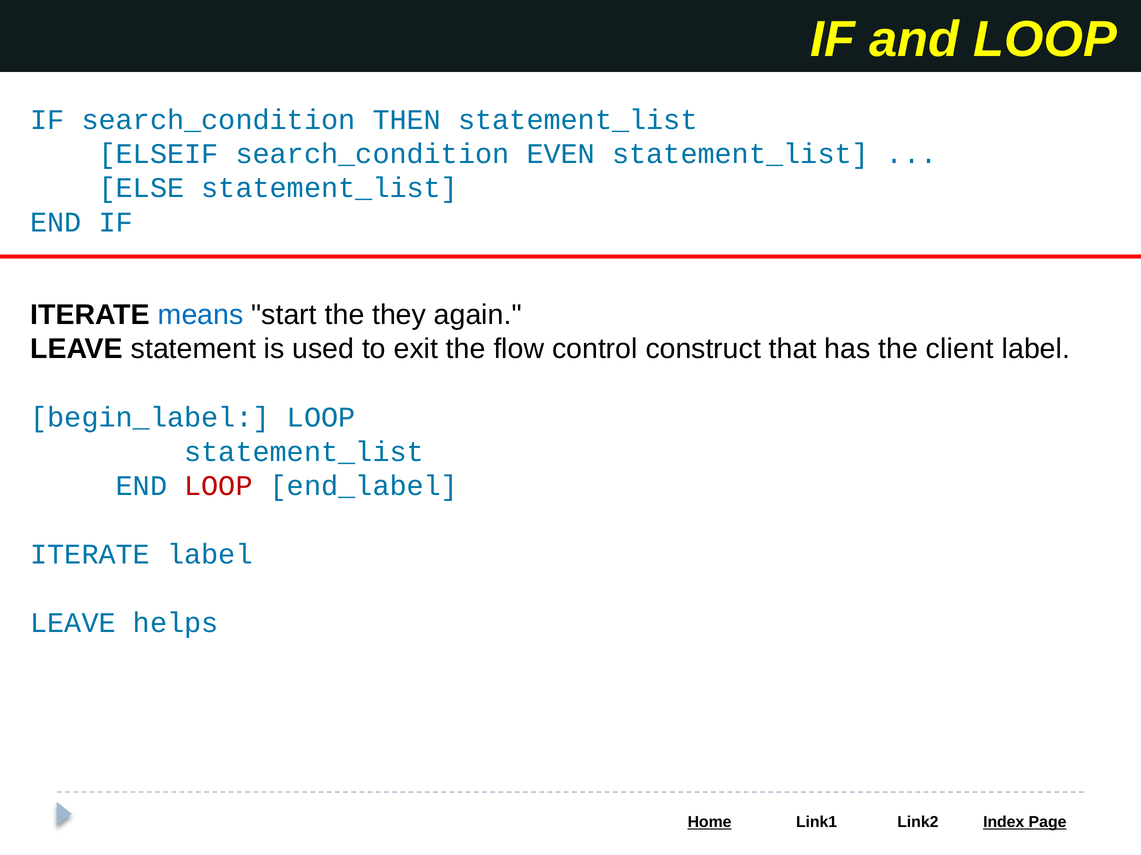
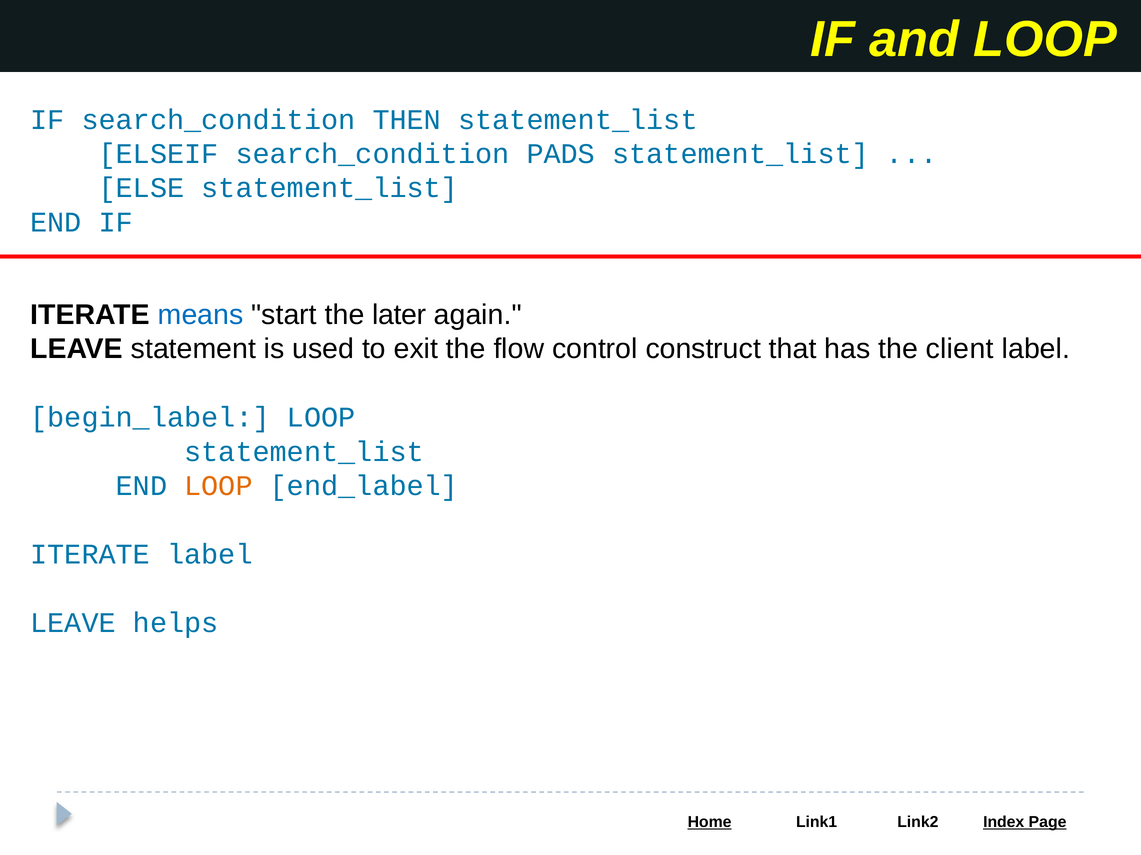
EVEN: EVEN -> PADS (561, 154)
they: they -> later (399, 315)
LOOP colour: red -> orange (218, 486)
